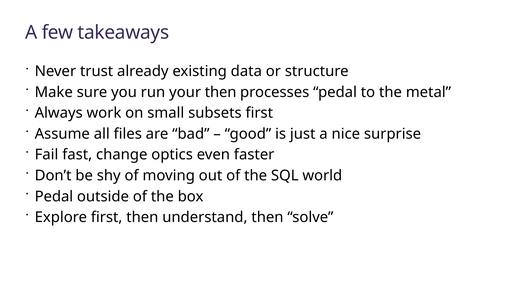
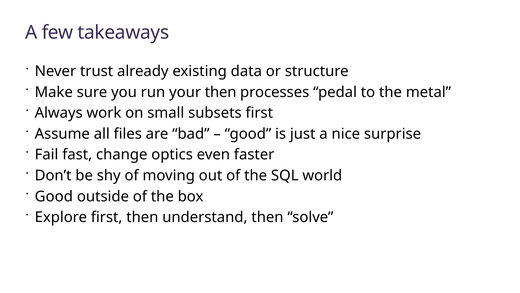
Pedal: Pedal -> Good (54, 196)
